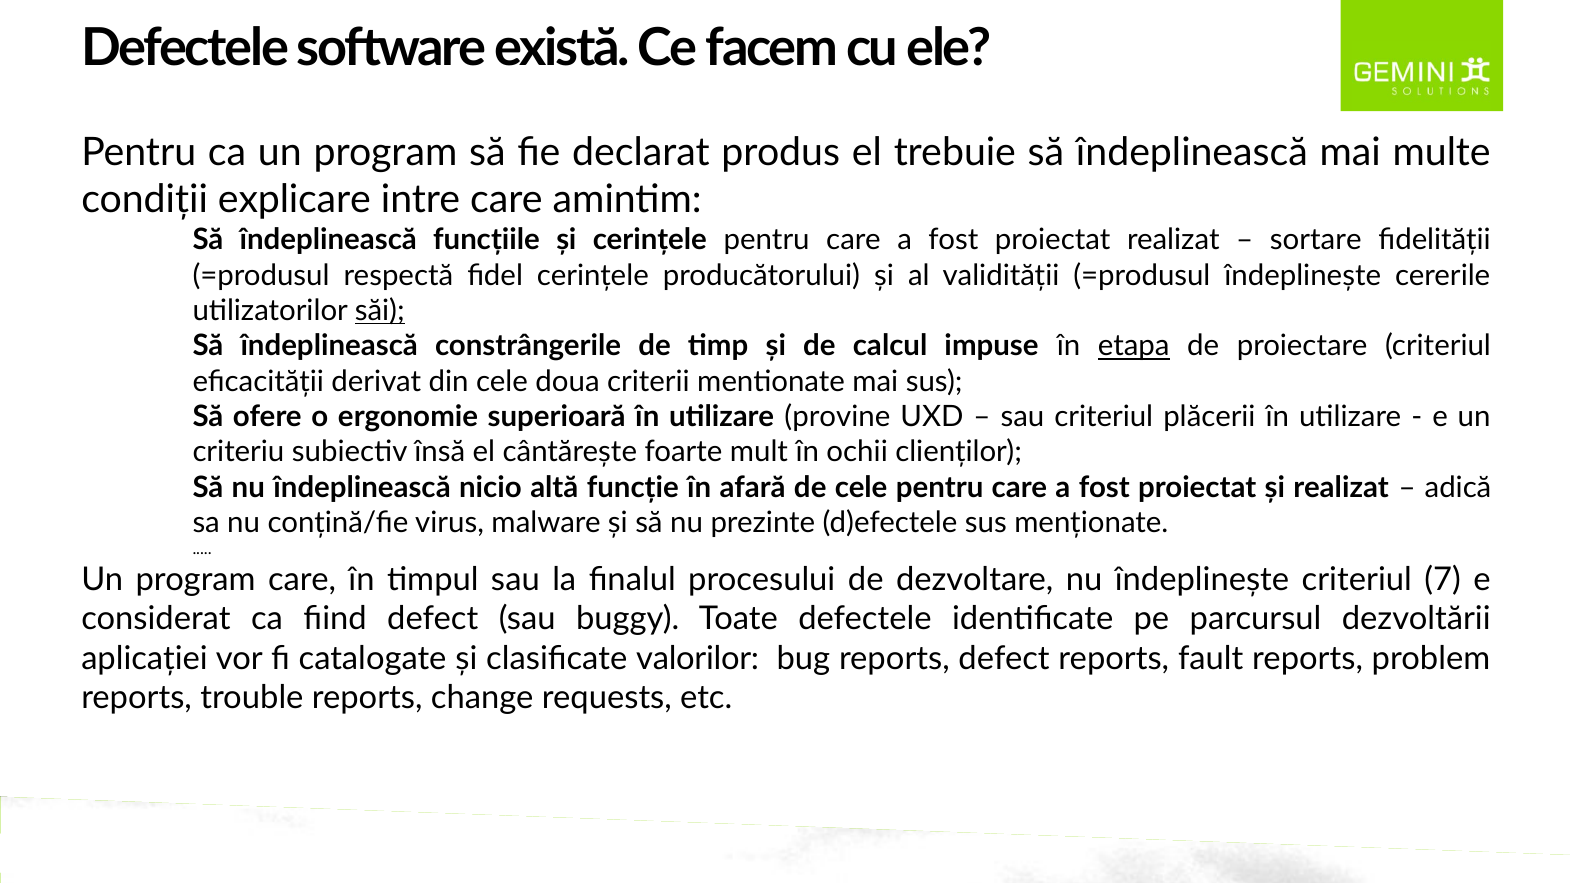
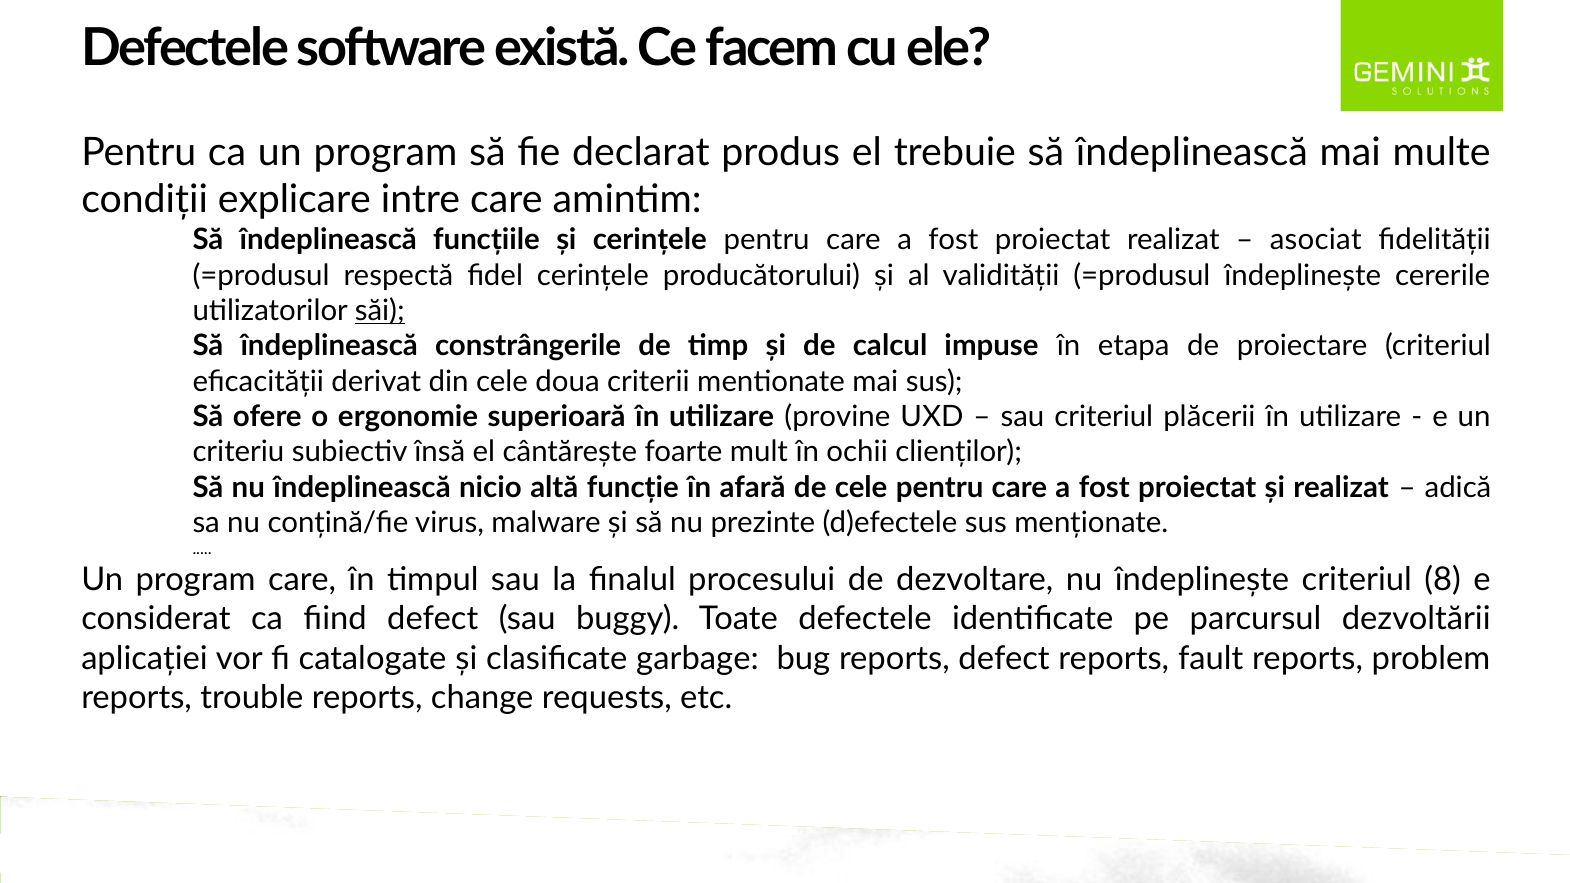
sortare: sortare -> asociat (1316, 240)
etapa underline: present -> none (1134, 346)
7: 7 -> 8 (1443, 580)
valorilor: valorilor -> garbage (697, 659)
